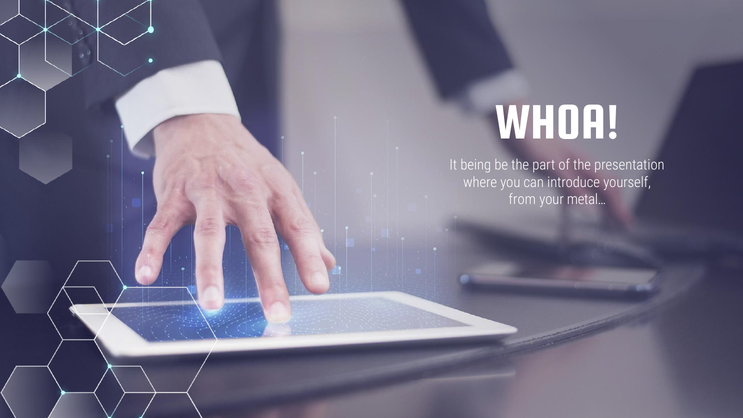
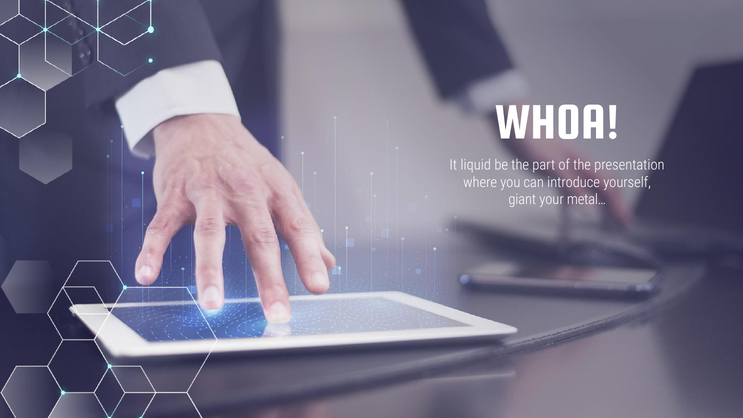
being: being -> liquid (476, 165)
from: from -> giant (522, 200)
